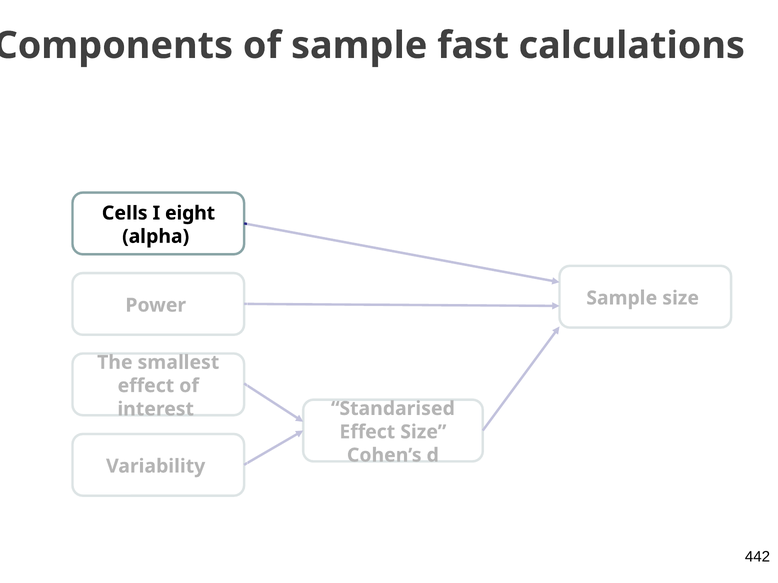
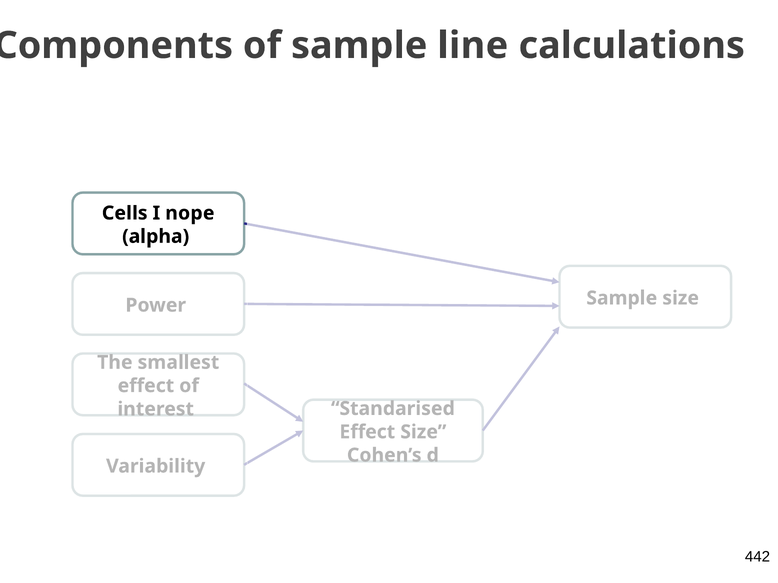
fast: fast -> line (473, 46)
eight: eight -> nope (190, 213)
